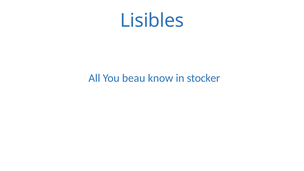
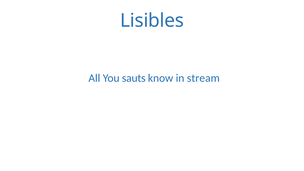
beau: beau -> sauts (134, 78)
stocker: stocker -> stream (203, 78)
